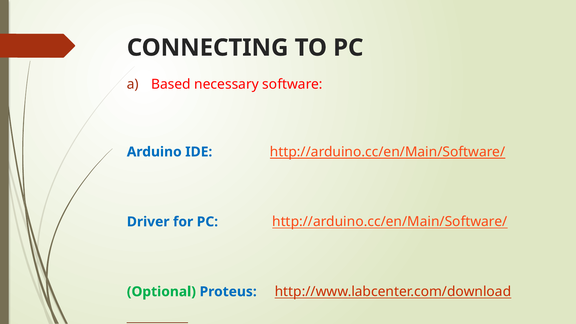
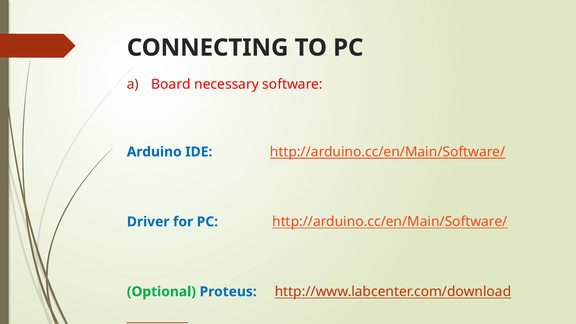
Based: Based -> Board (171, 84)
